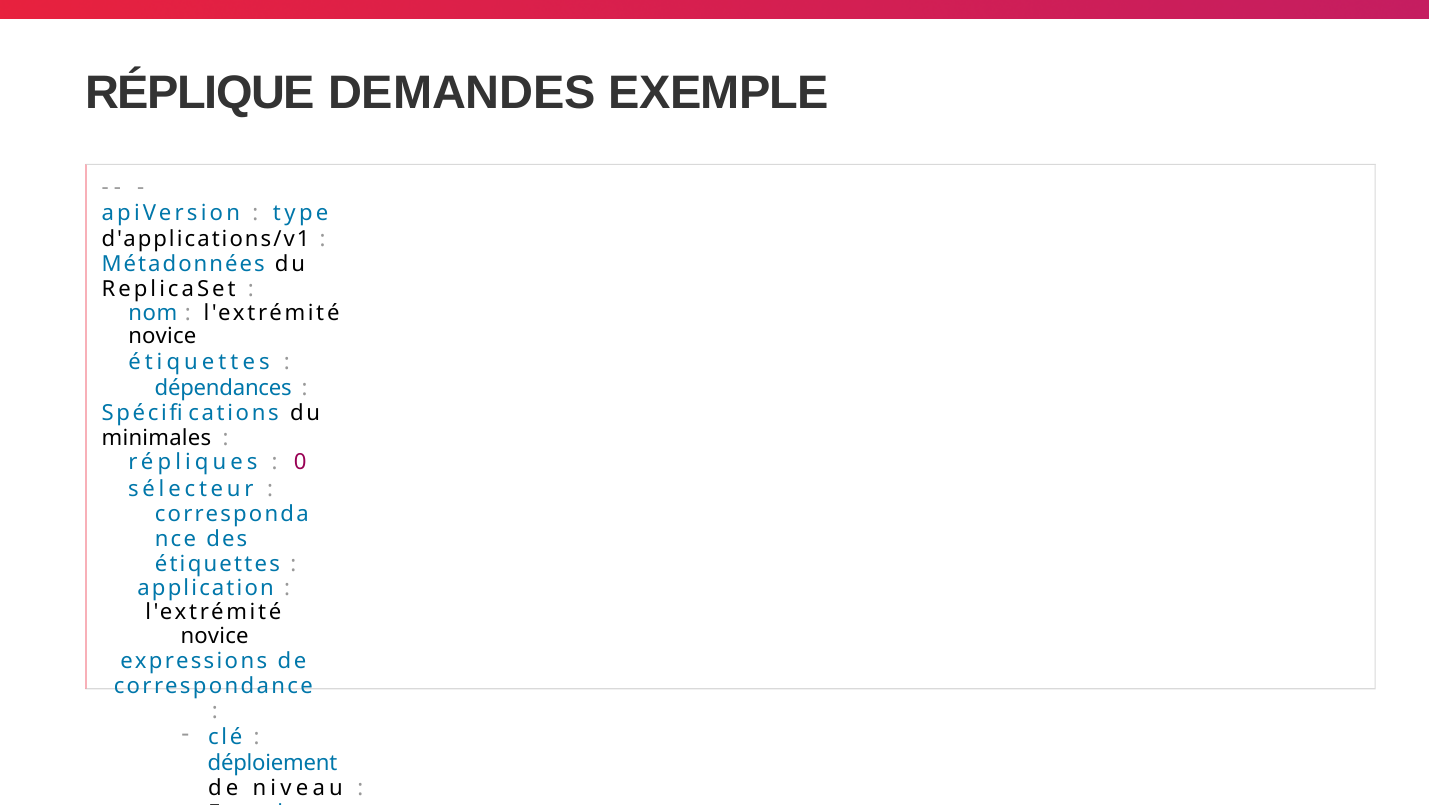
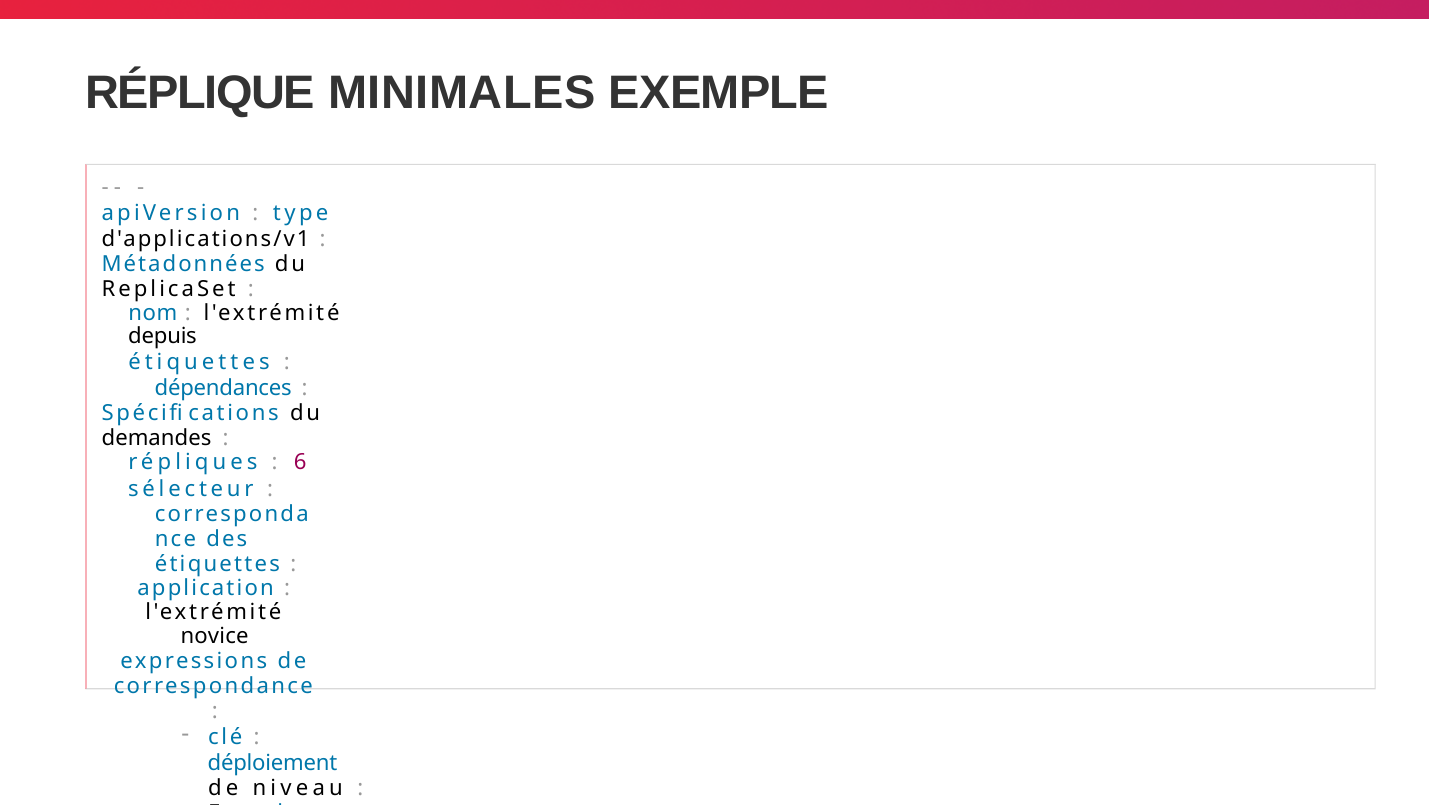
DEMANDES: DEMANDES -> MINIMALES (462, 93)
novice: novice -> depuis (163, 337)
minimales: minimales -> demandes (156, 439)
0: 0 -> 6 (300, 462)
